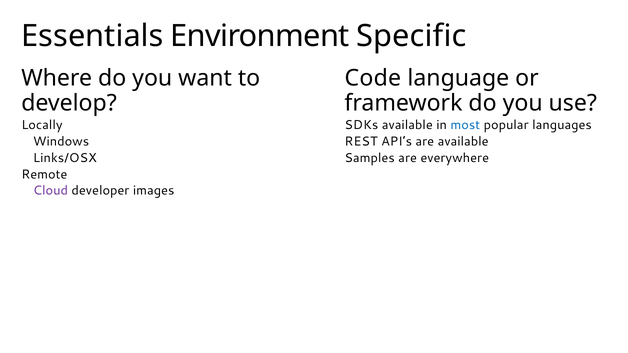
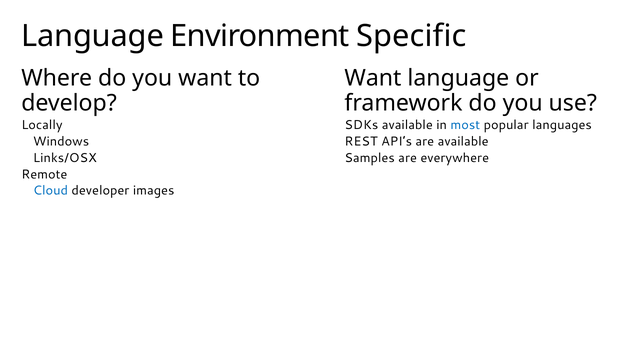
Essentials: Essentials -> Language (93, 36)
Code: Code -> Want (373, 78)
Cloud colour: purple -> blue (50, 191)
